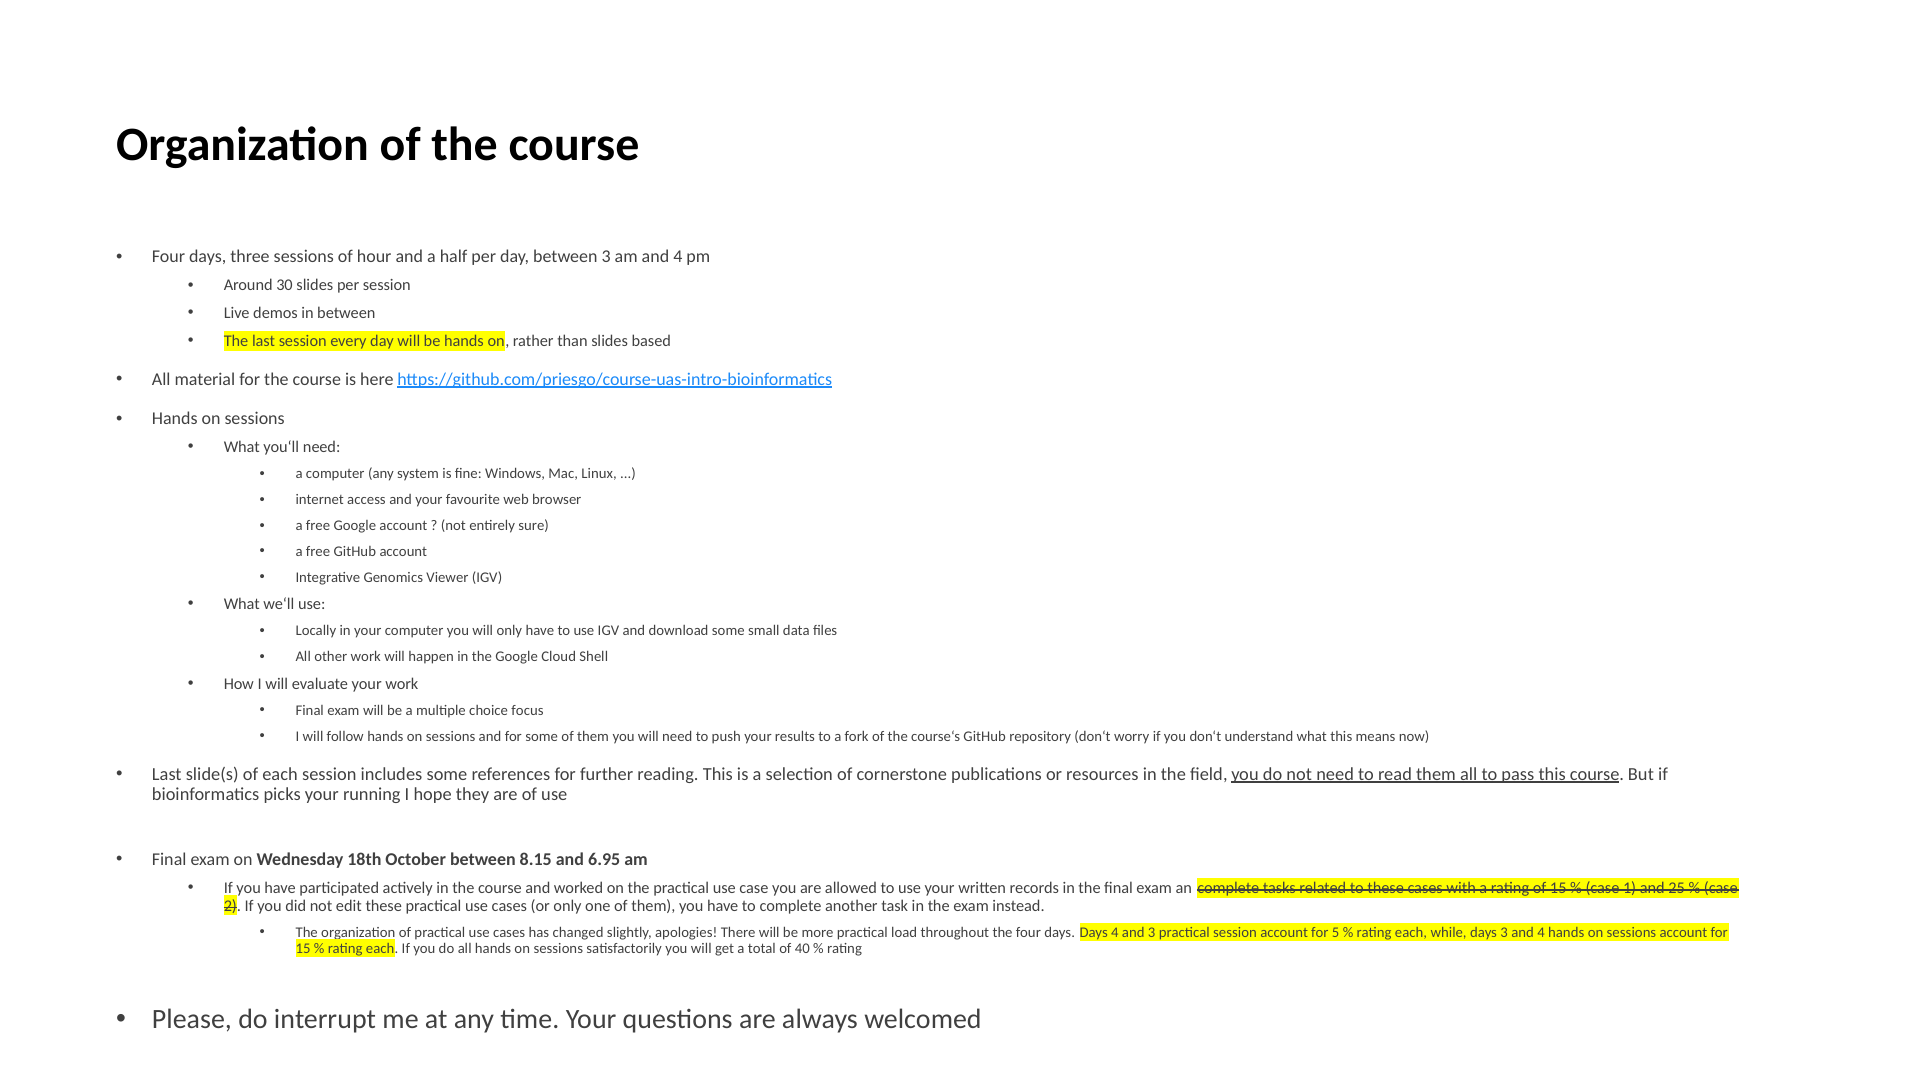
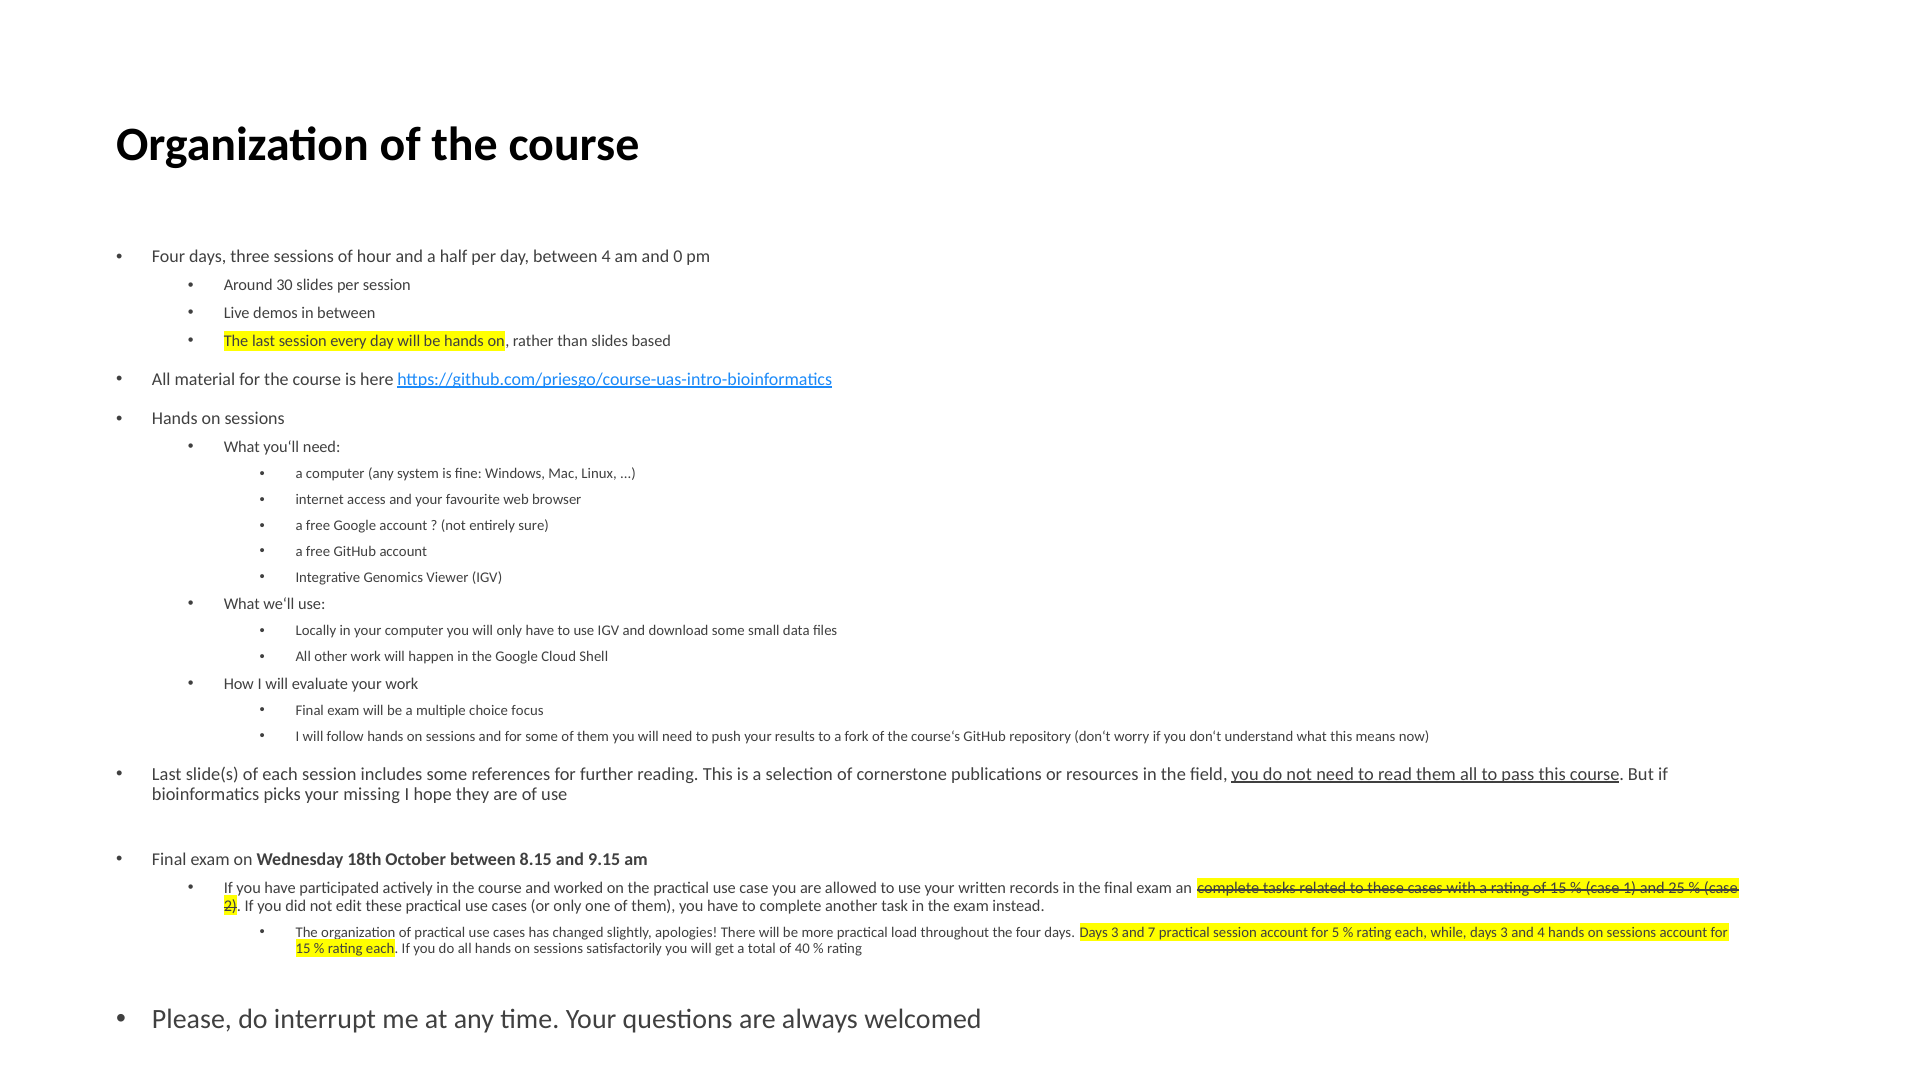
between 3: 3 -> 4 (606, 257)
am and 4: 4 -> 0 (678, 257)
running: running -> missing (372, 794)
6.95: 6.95 -> 9.15 (604, 860)
days Days 4: 4 -> 3 (1115, 932)
and 3: 3 -> 7 (1152, 932)
